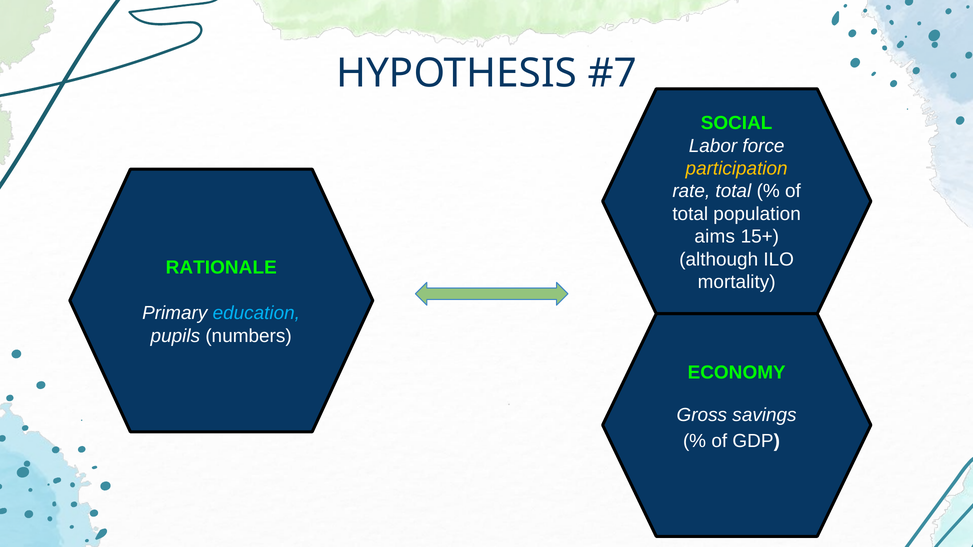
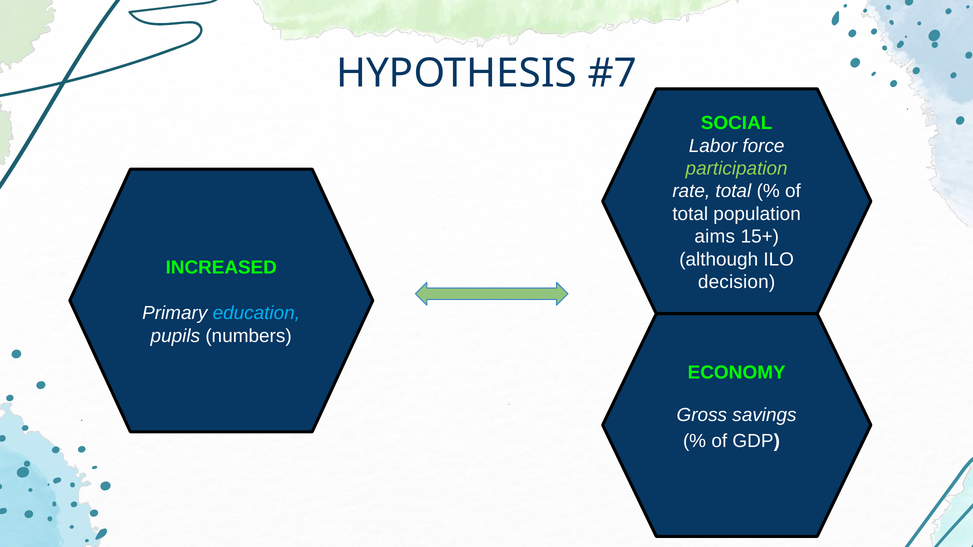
participation colour: yellow -> light green (737, 169)
RATIONALE: RATIONALE -> INCREASED (221, 268)
mortality: mortality -> decision (737, 282)
